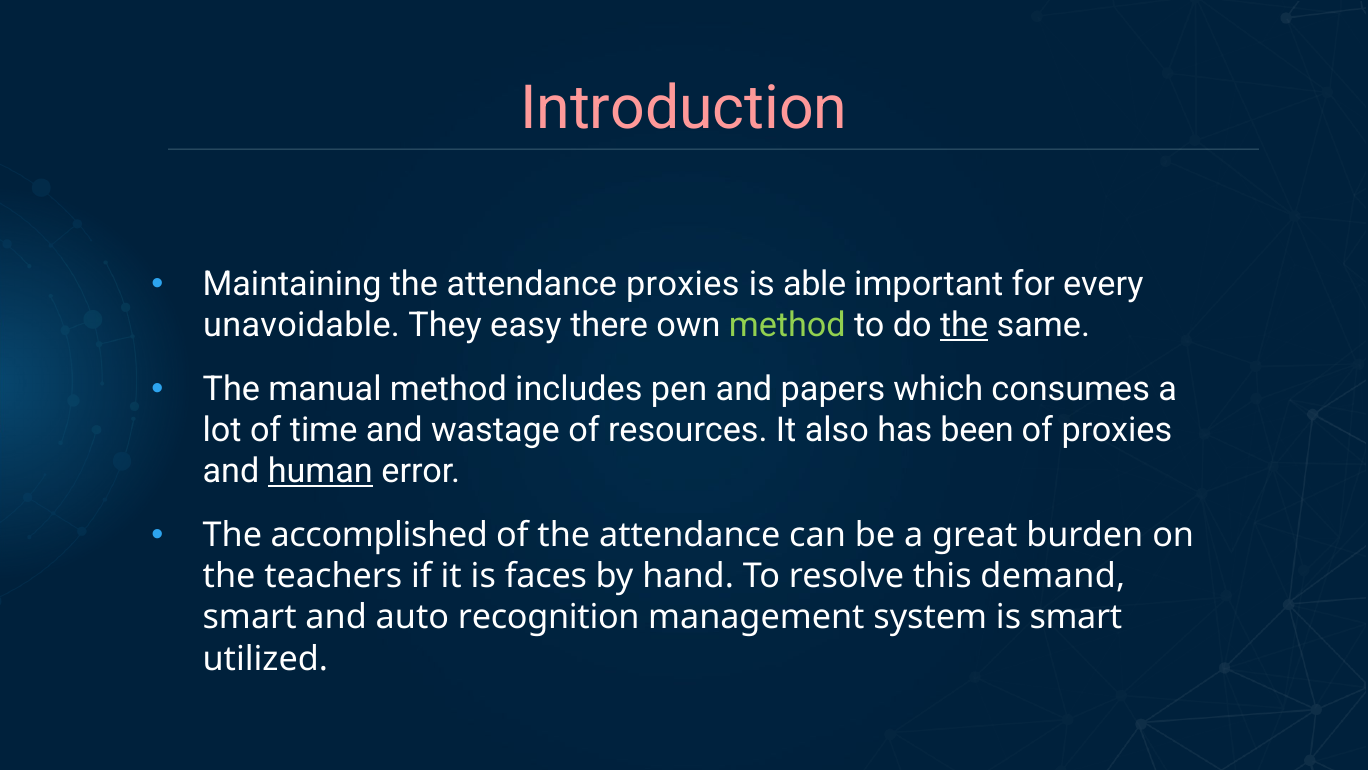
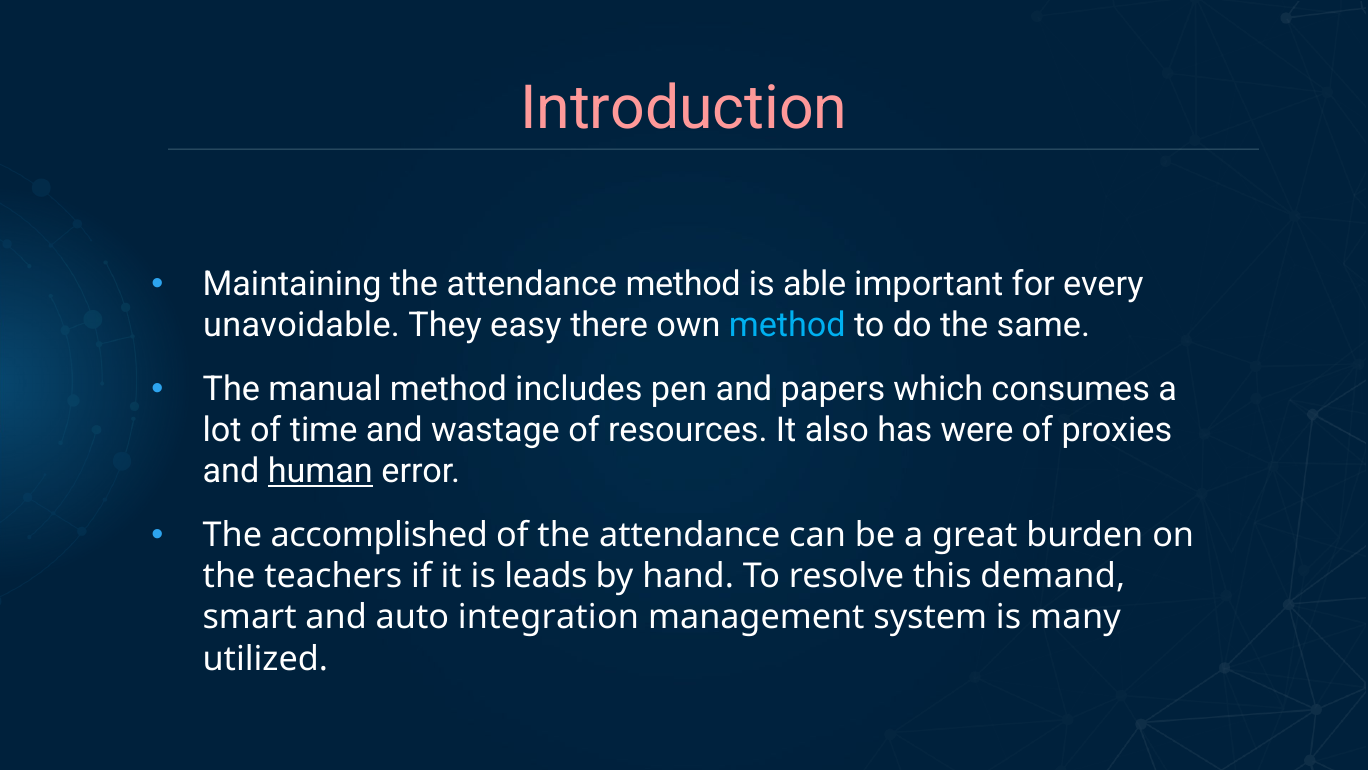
attendance proxies: proxies -> method (683, 284)
method colour: light green -> light blue (787, 325)
the underline: present -> none (964, 325)
been: been -> were (977, 430)
faces: faces -> leads (546, 576)
recognition: recognition -> integration (549, 617)
is smart: smart -> many (1076, 617)
